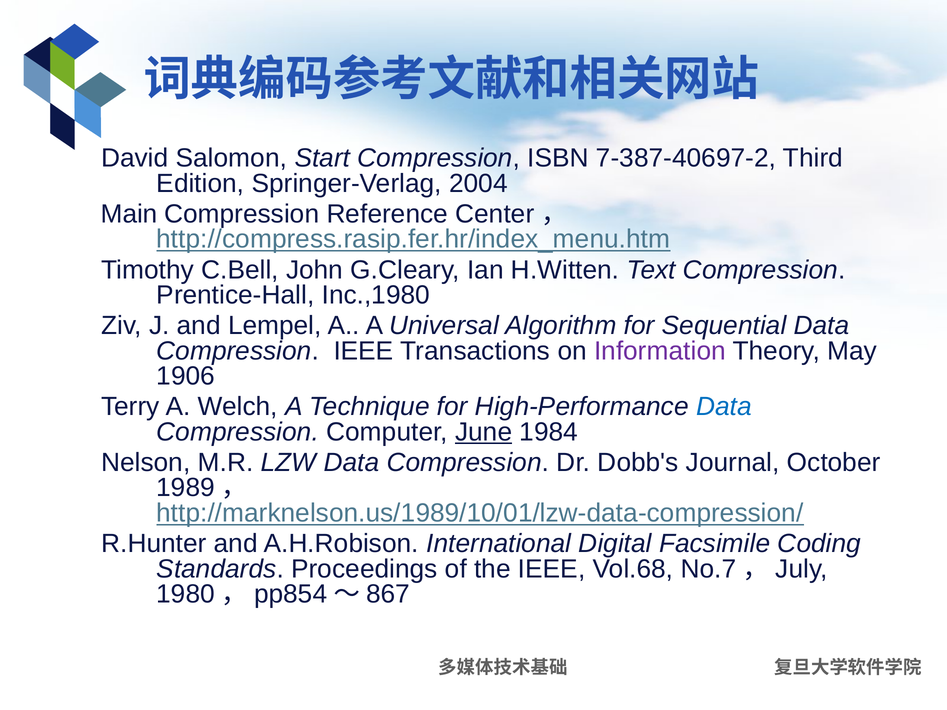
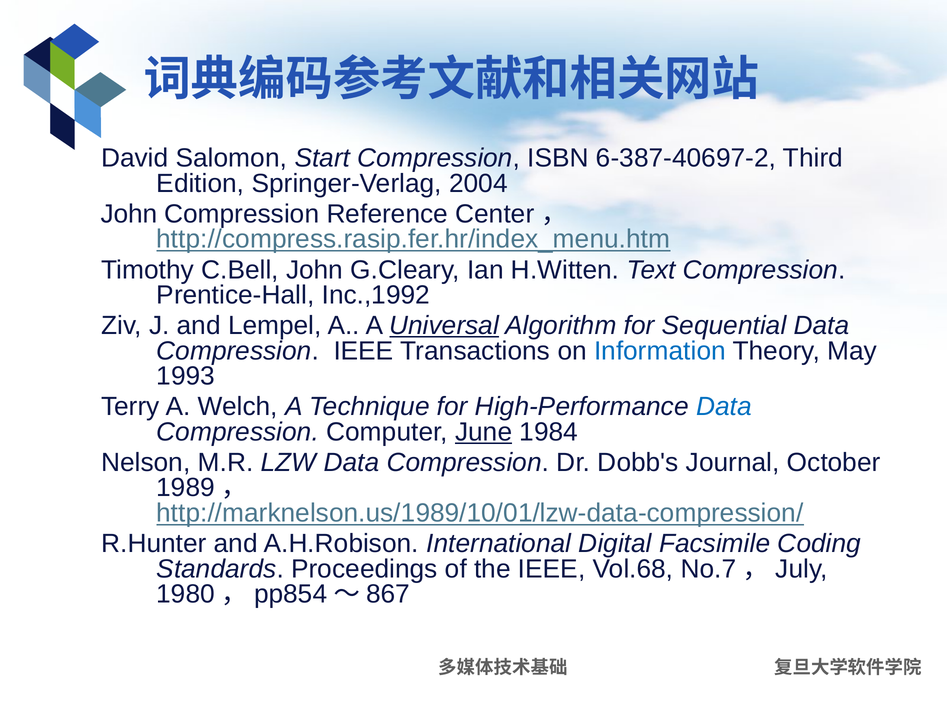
7-387-40697-2: 7-387-40697-2 -> 6-387-40697-2 (686, 158)
Main: Main -> John (129, 214)
Inc.,1980: Inc.,1980 -> Inc.,1992 (376, 295)
Universal underline: none -> present (444, 326)
Information colour: purple -> blue (660, 351)
1906: 1906 -> 1993 (186, 376)
